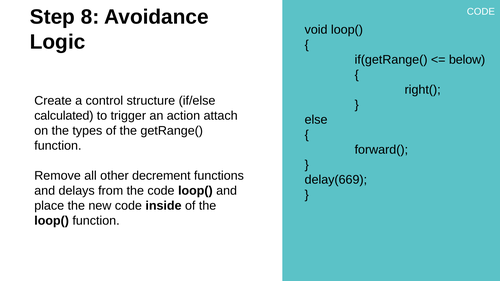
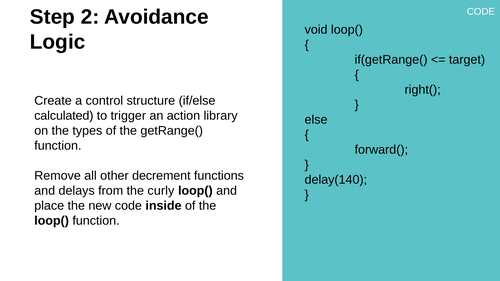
8: 8 -> 2 (90, 17)
below: below -> target (467, 60)
attach: attach -> library (221, 116)
delay(669: delay(669 -> delay(140 (336, 180)
the code: code -> curly (161, 191)
